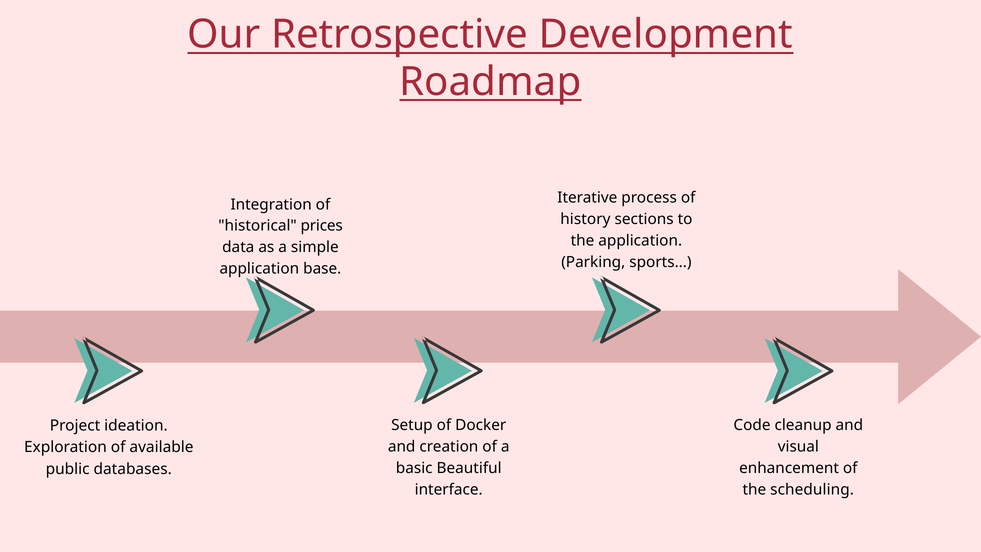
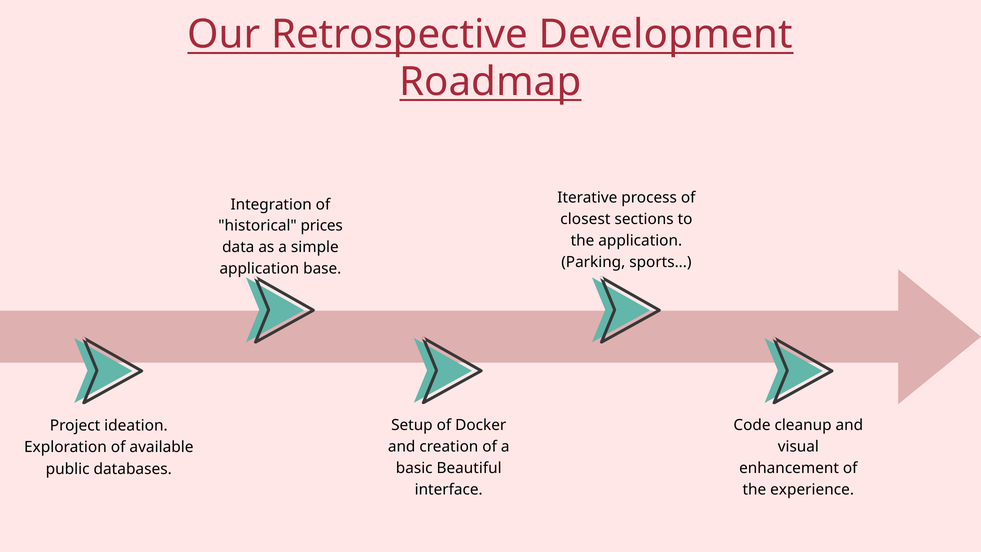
history: history -> closest (585, 219)
scheduling: scheduling -> experience (812, 489)
